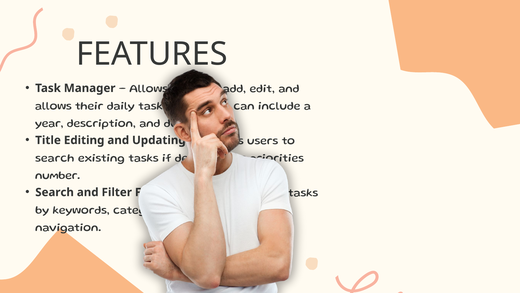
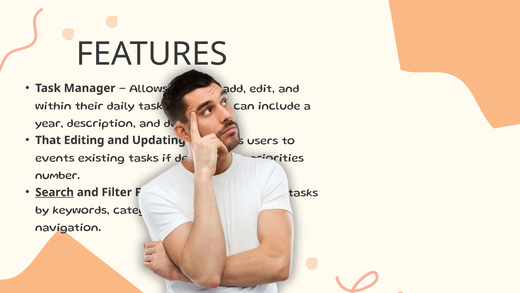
allows: allows -> within (53, 105)
Title: Title -> That (48, 140)
search: search -> events (55, 157)
Search underline: none -> present (55, 192)
